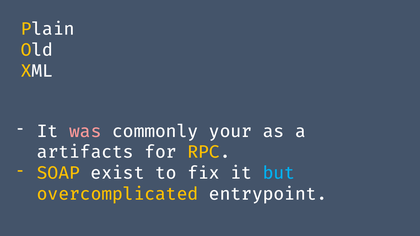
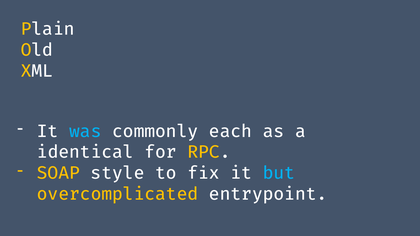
was colour: pink -> light blue (85, 131)
your: your -> each (230, 131)
artifacts: artifacts -> identical (85, 152)
exist: exist -> style (118, 173)
